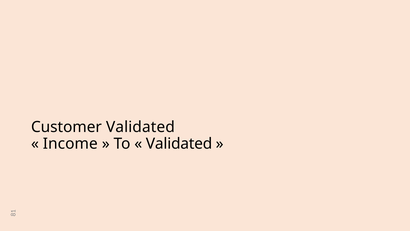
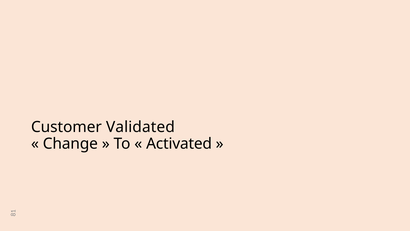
Income: Income -> Change (70, 143)
Validated: Validated -> Activated (179, 143)
